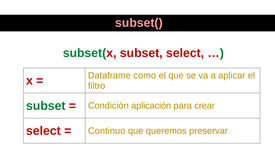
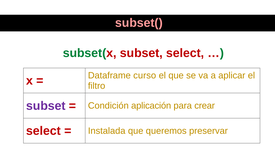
como: como -> curso (145, 75)
subset colour: green -> purple (46, 106)
Continuo: Continuo -> Instalada (107, 131)
